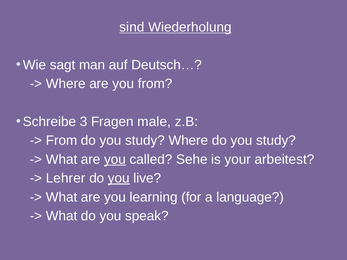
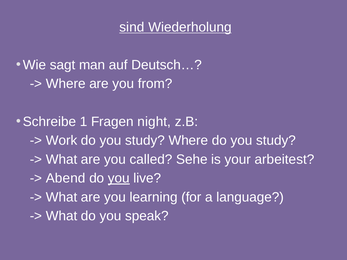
3: 3 -> 1 (84, 122)
male: male -> night (154, 122)
From: From -> Work (62, 141)
you underline: present -> none (115, 159)
Lehrer: Lehrer -> Abend (66, 178)
